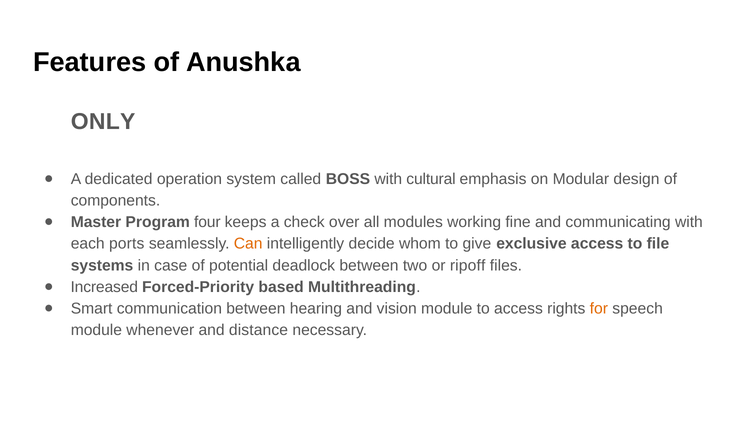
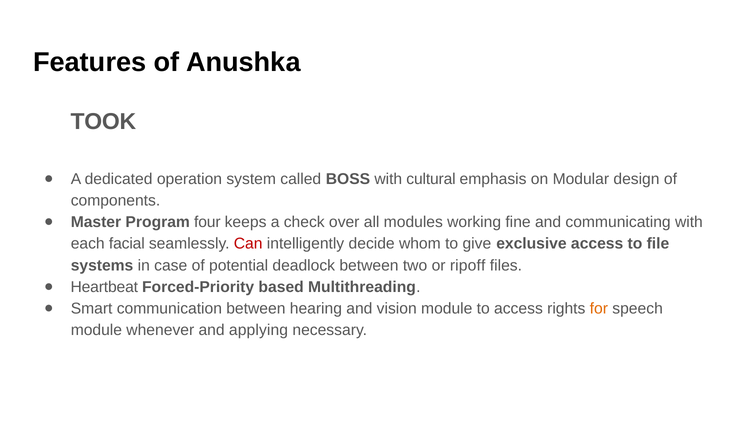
ONLY: ONLY -> TOOK (103, 122)
ports: ports -> facial (127, 244)
Can colour: orange -> red (248, 244)
Increased: Increased -> Heartbeat (104, 287)
distance: distance -> applying (259, 330)
